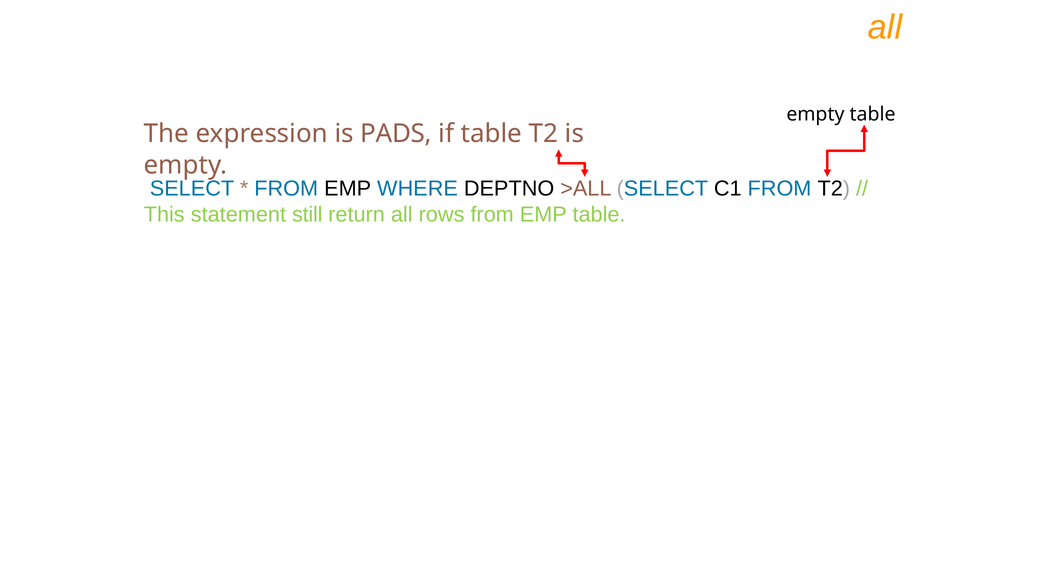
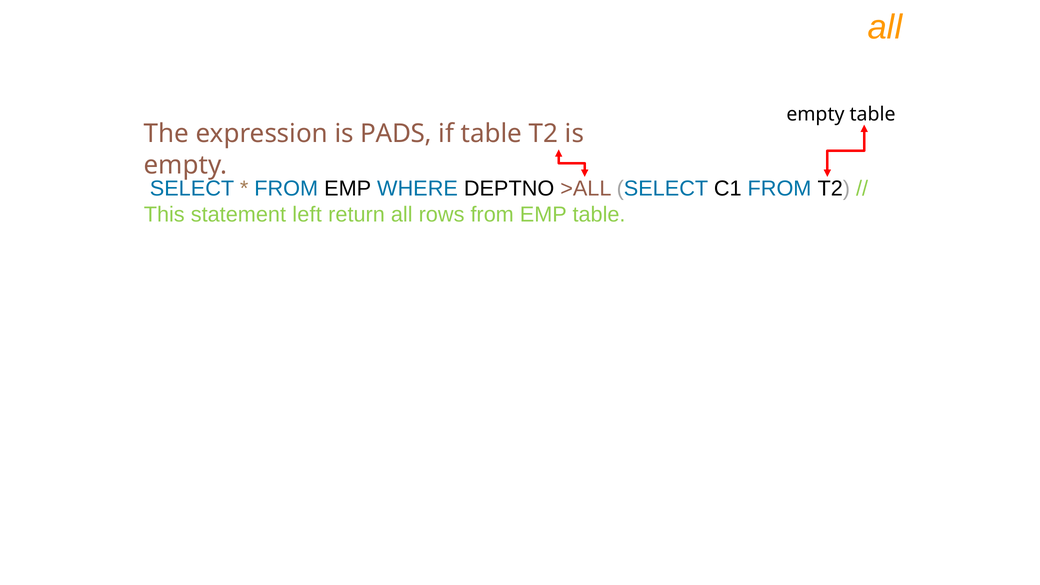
still: still -> left (307, 214)
